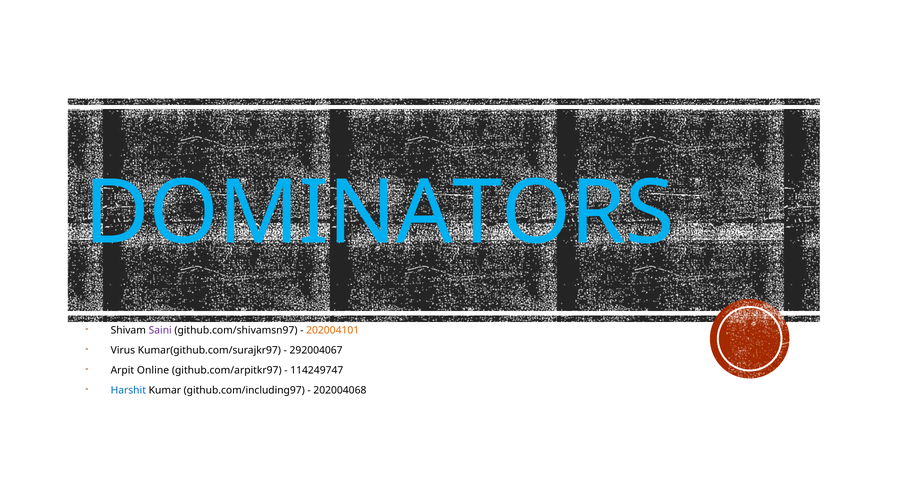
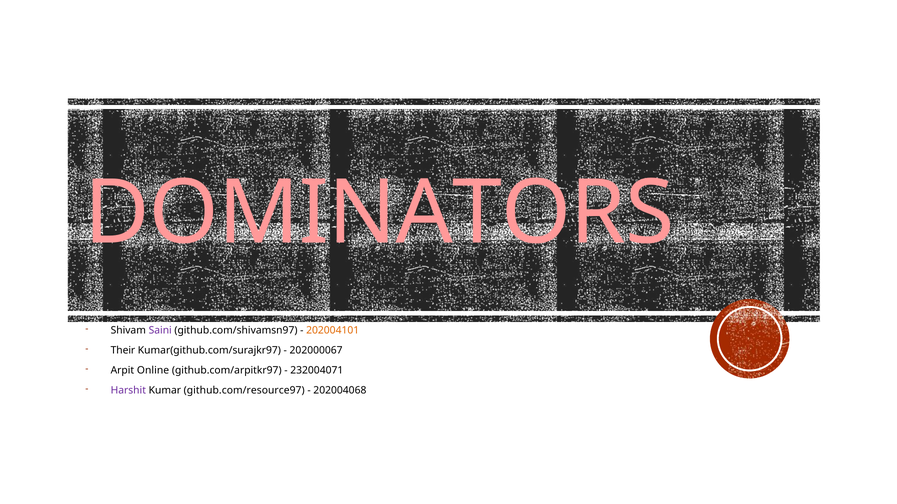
DOMINATORS colour: light blue -> pink (379, 213)
Virus: Virus -> Their (123, 351)
292004067: 292004067 -> 202000067 (316, 351)
114249747: 114249747 -> 232004071 (317, 371)
Harshit colour: blue -> purple (128, 391)
github.com/including97: github.com/including97 -> github.com/resource97 (244, 391)
